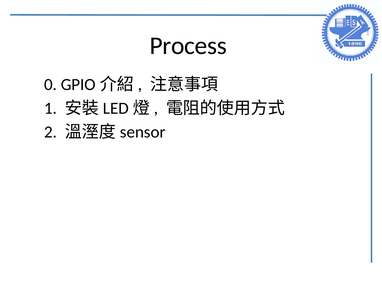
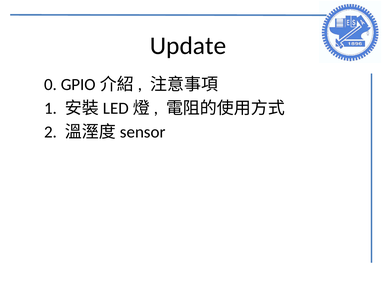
Process: Process -> Update (188, 46)
